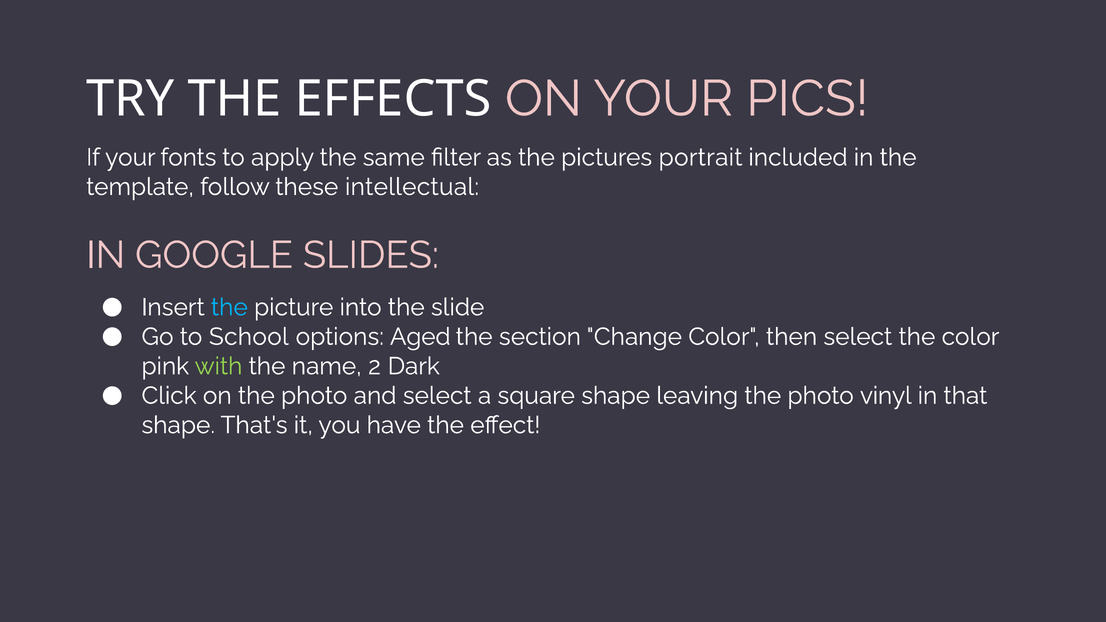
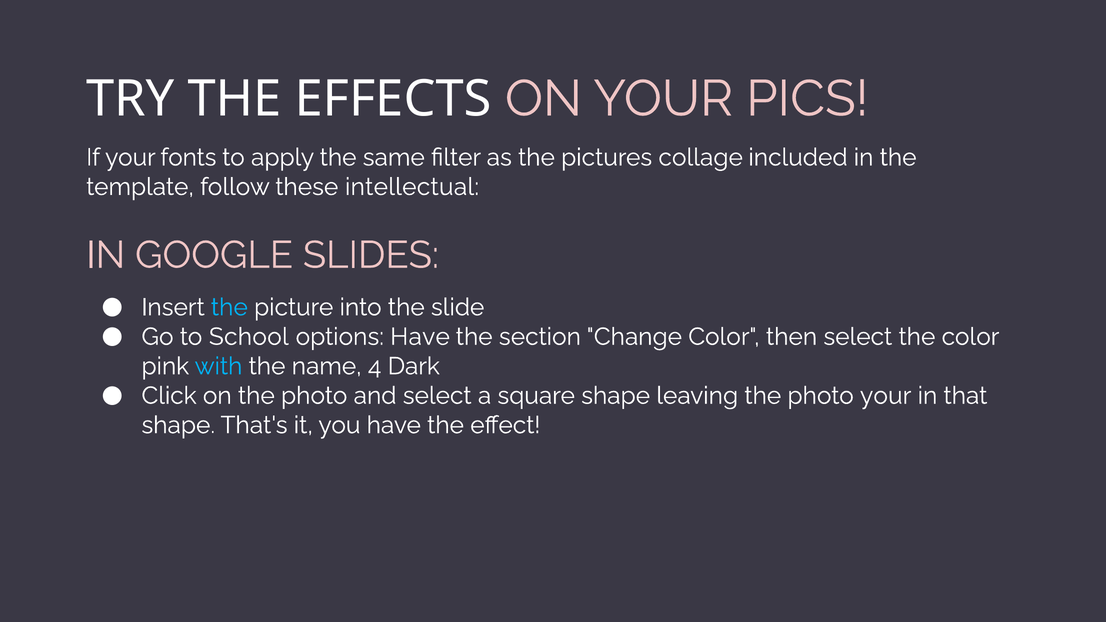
portrait: portrait -> collage (701, 157)
options Aged: Aged -> Have (420, 337)
with colour: light green -> light blue (219, 366)
2: 2 -> 4 (375, 366)
photo vinyl: vinyl -> your (886, 396)
